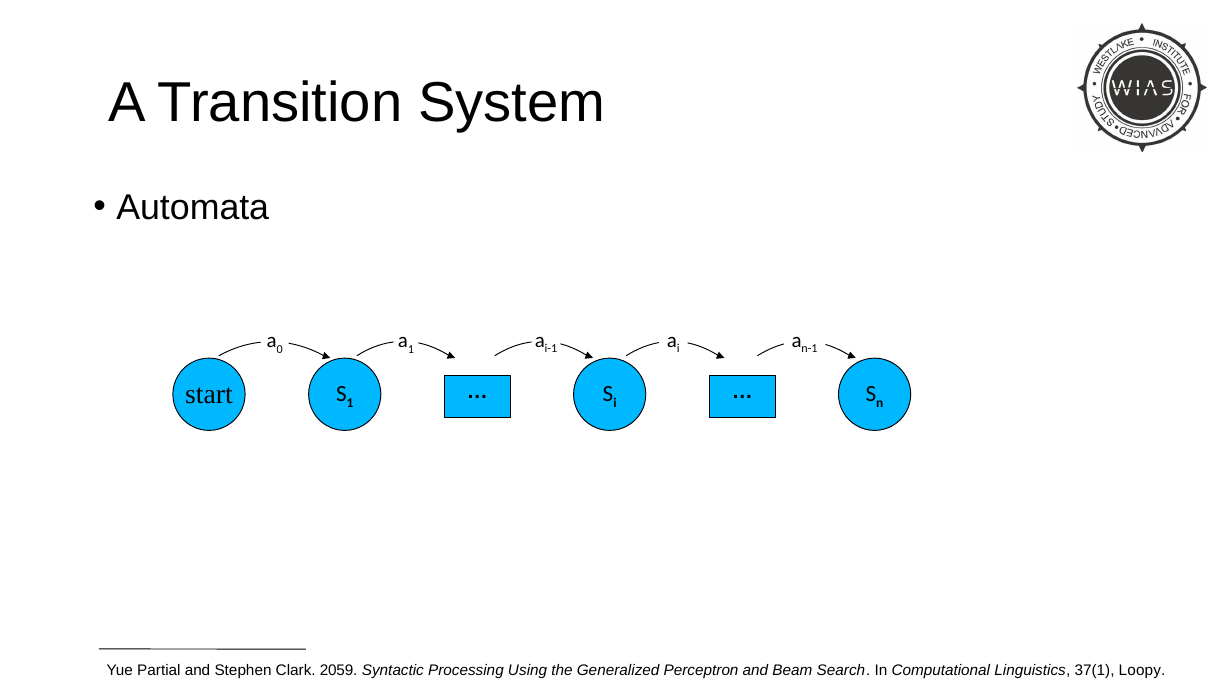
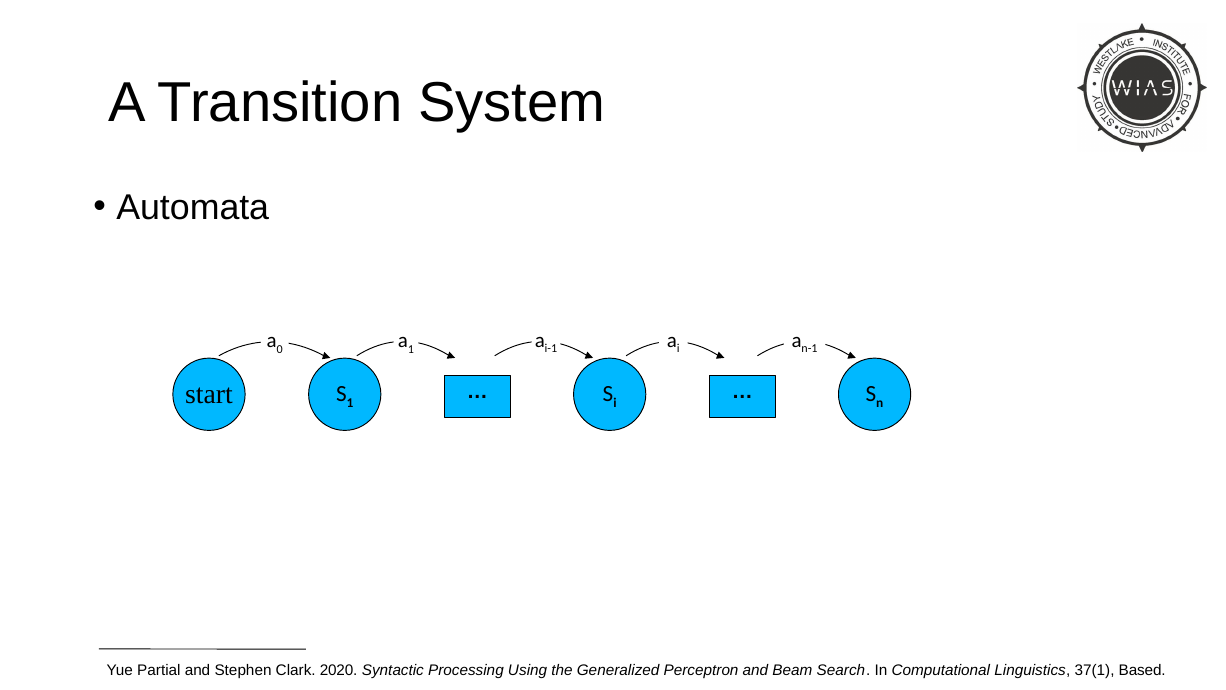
2059: 2059 -> 2020 (339, 670)
Loopy: Loopy -> Based (1142, 670)
